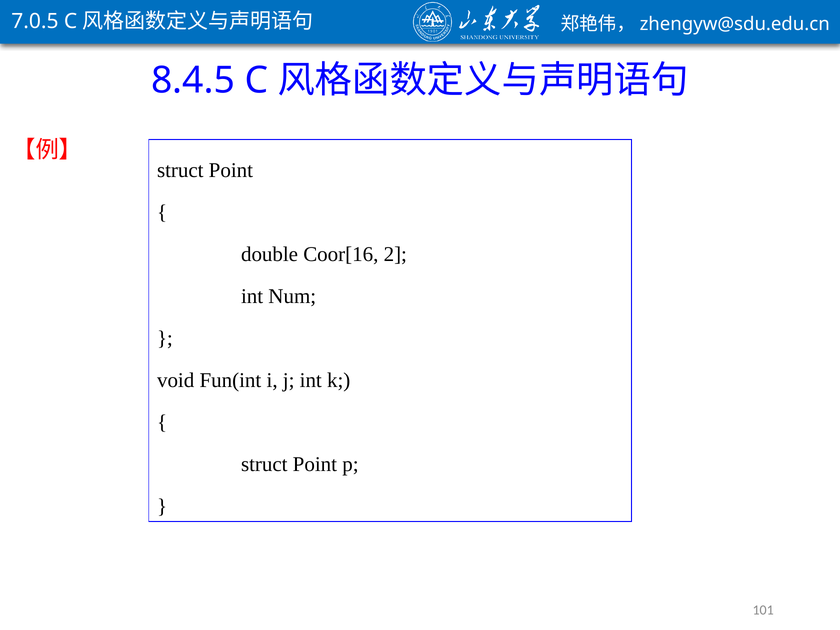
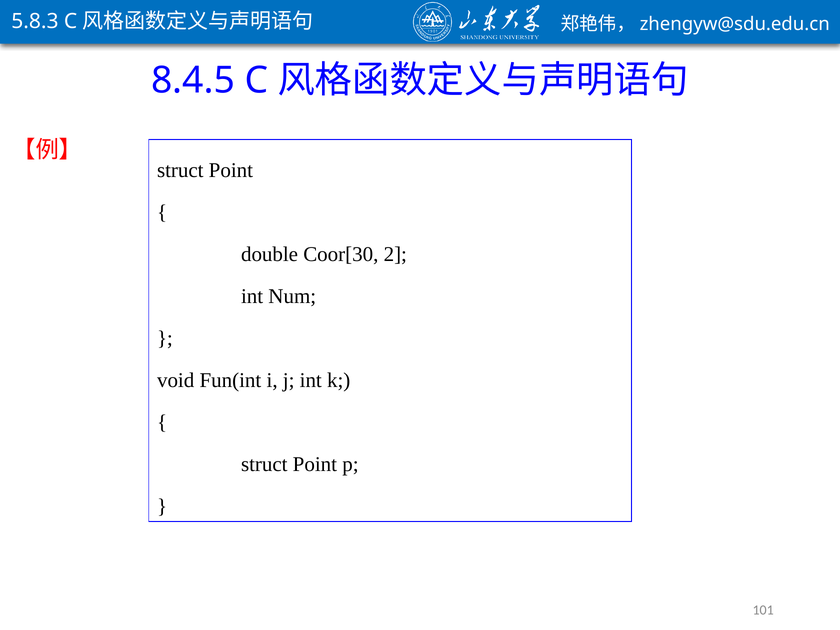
7.0.5: 7.0.5 -> 5.8.3 (35, 21)
Coor[16: Coor[16 -> Coor[30 (341, 254)
